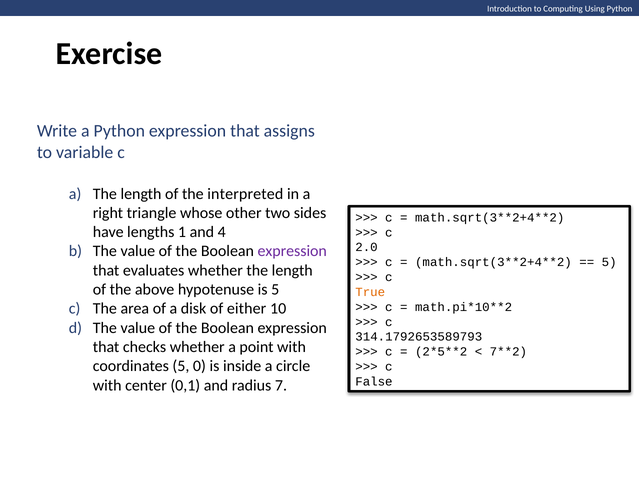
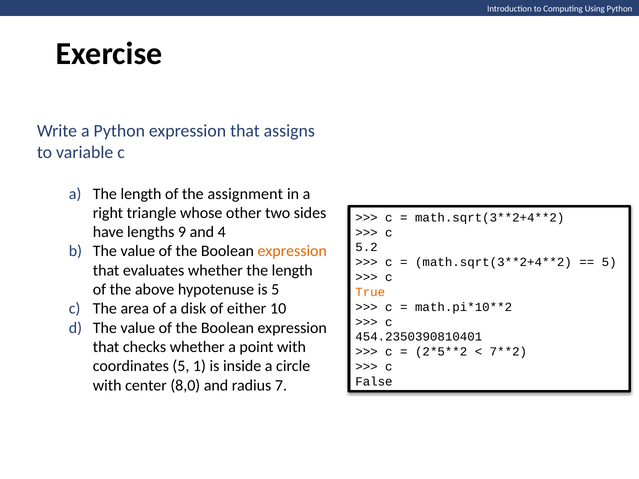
interpreted: interpreted -> assignment (245, 194)
1: 1 -> 9 (182, 232)
2.0: 2.0 -> 5.2 (367, 248)
expression colour: purple -> orange (292, 251)
314.1792653589793: 314.1792653589793 -> 454.2350390810401 (419, 337)
0: 0 -> 1 (199, 366)
0,1: 0,1 -> 8,0 (185, 386)
